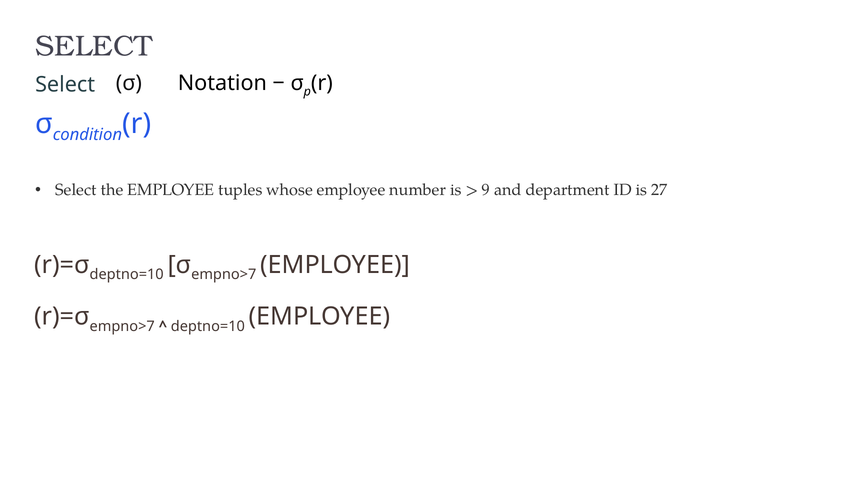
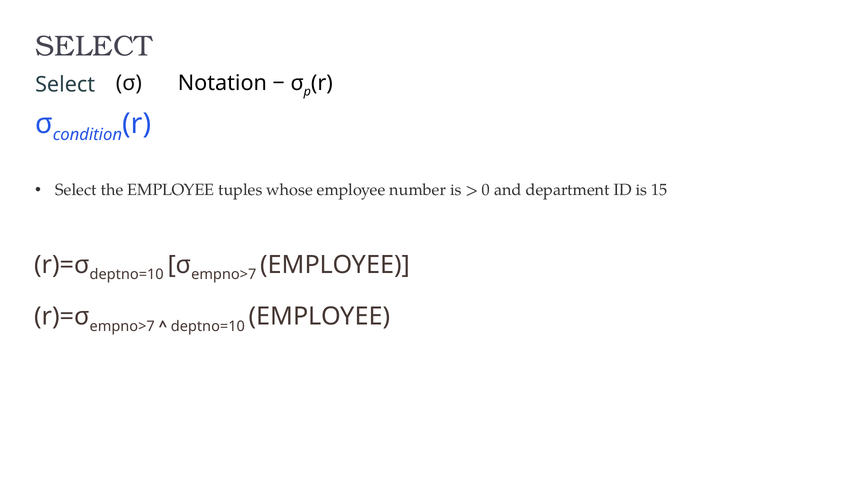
9: 9 -> 0 (486, 190)
27: 27 -> 15 (659, 190)
